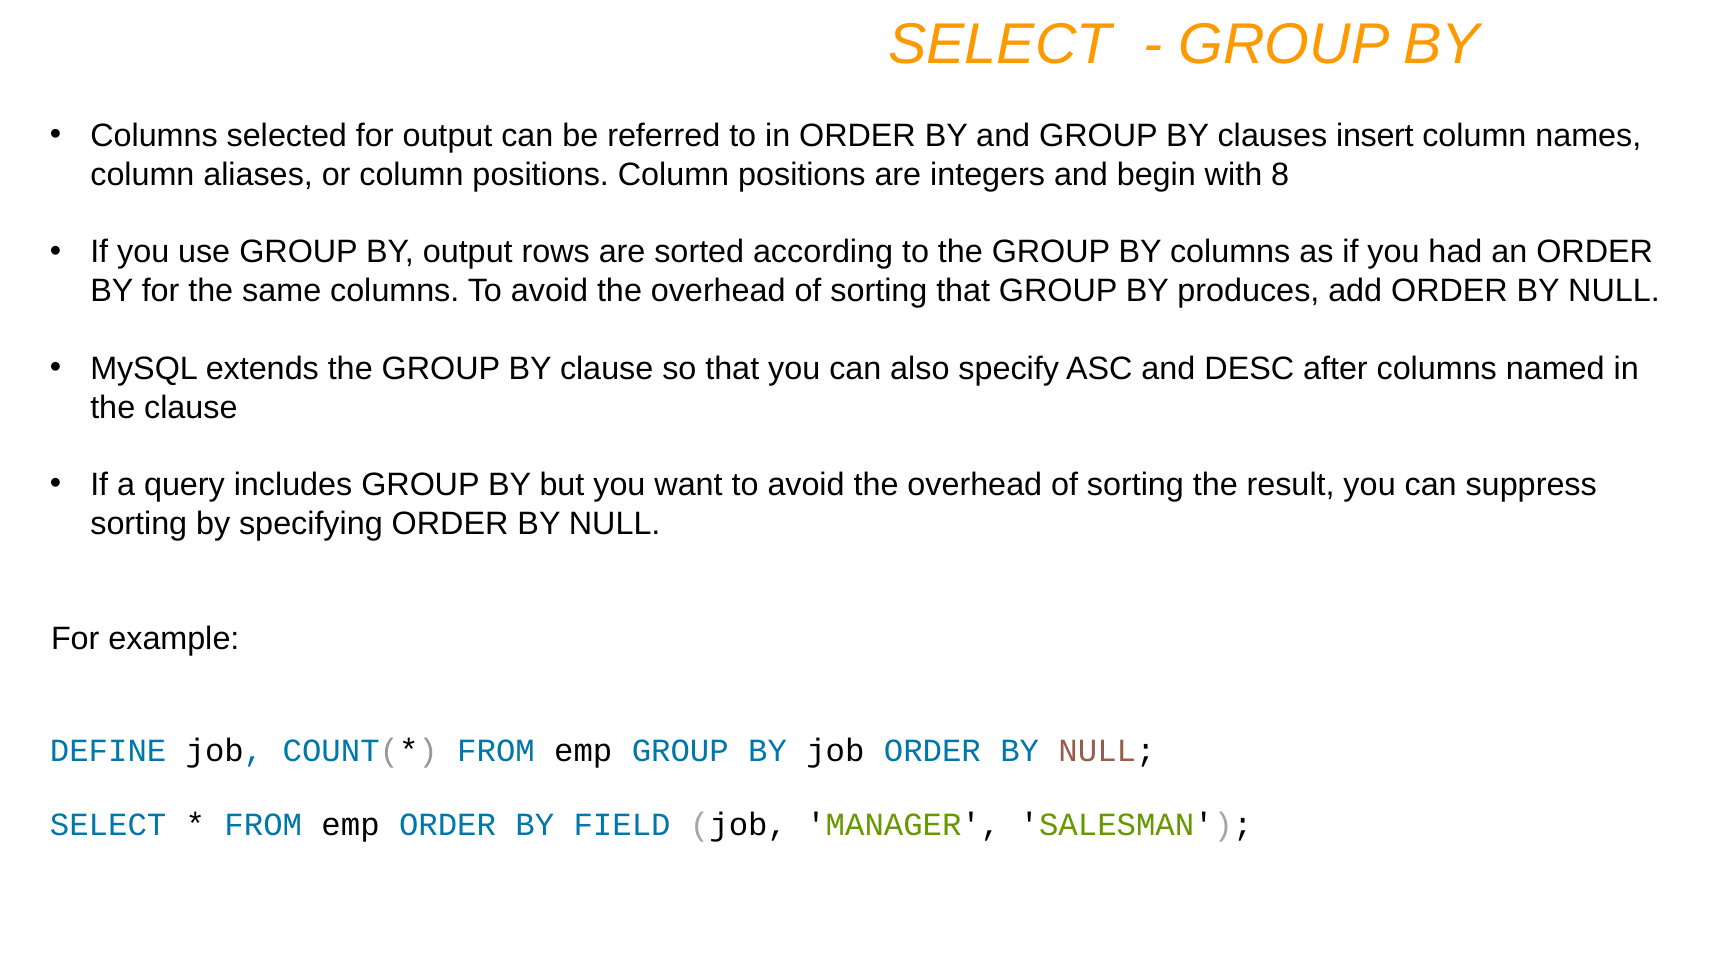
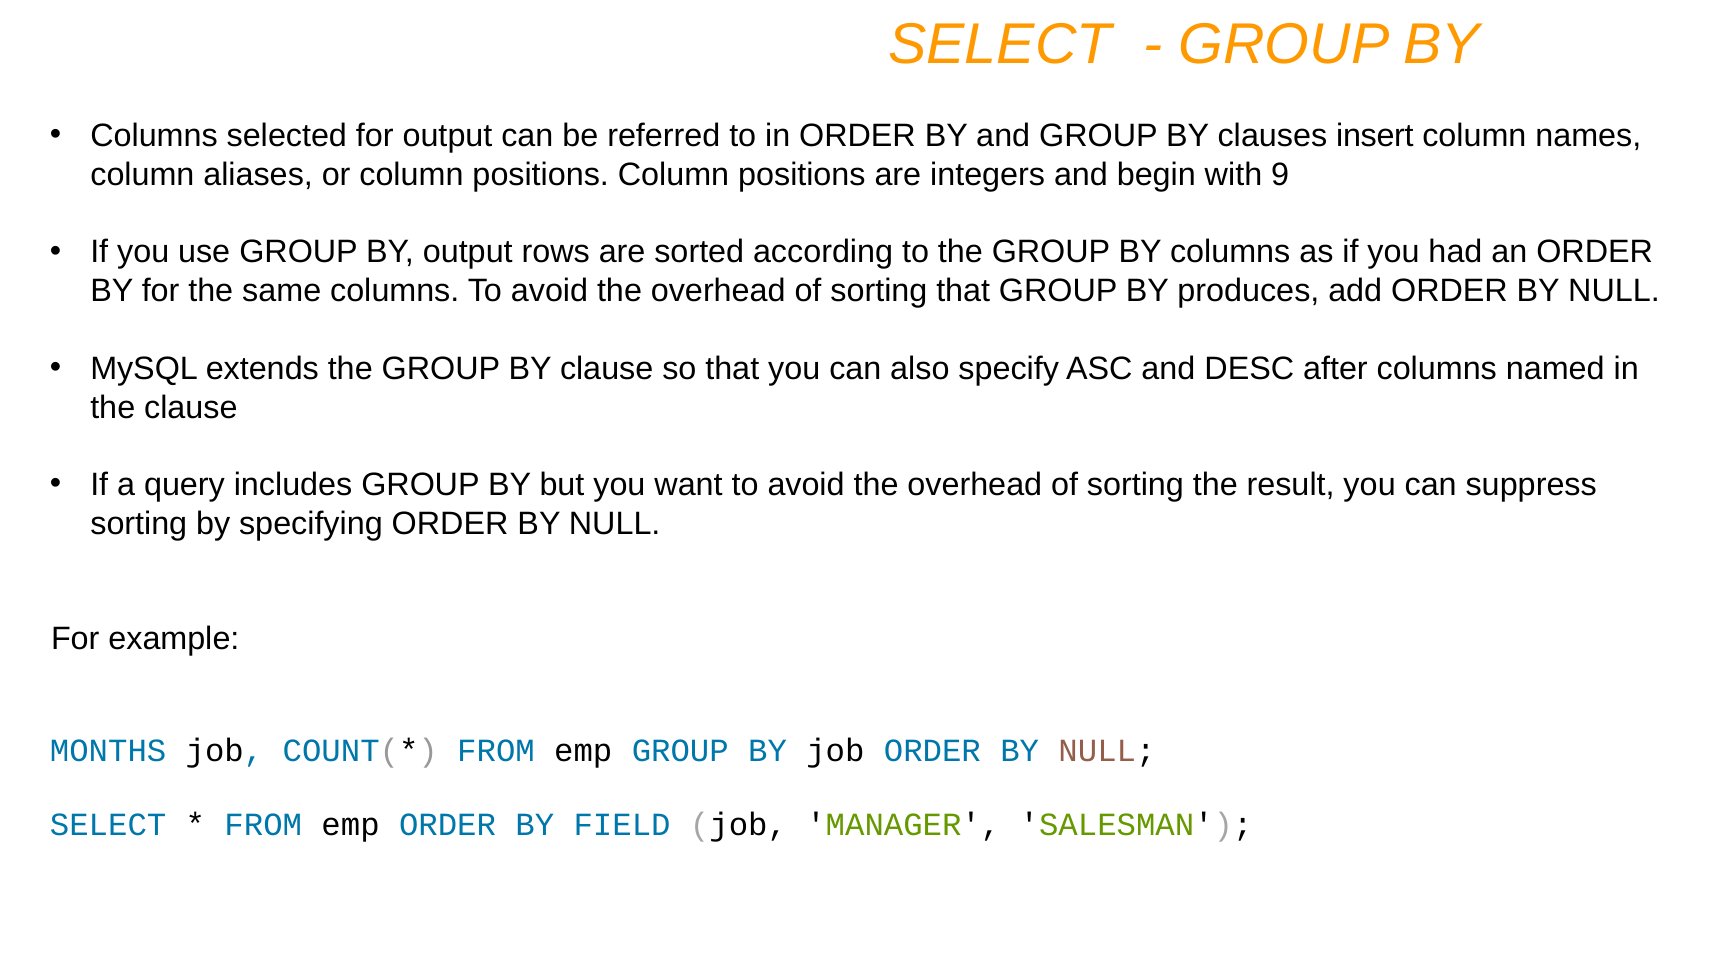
8: 8 -> 9 (1280, 175)
DEFINE: DEFINE -> MONTHS (108, 751)
